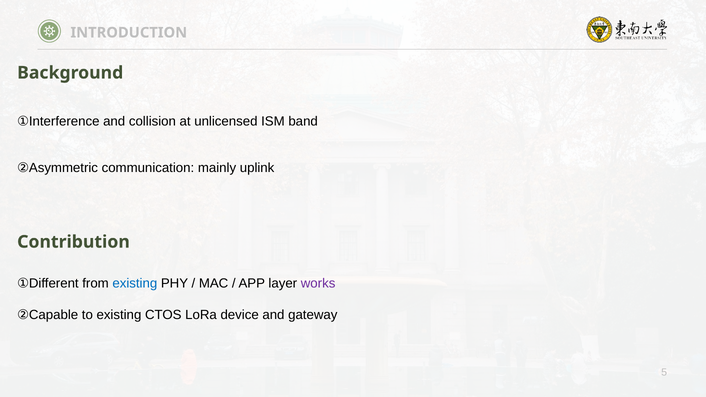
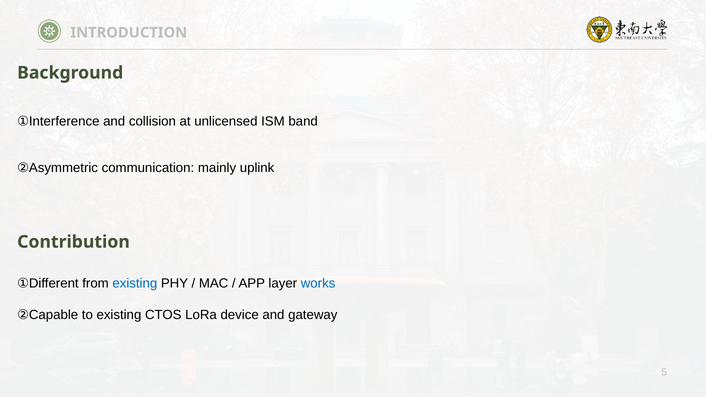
works colour: purple -> blue (318, 283)
